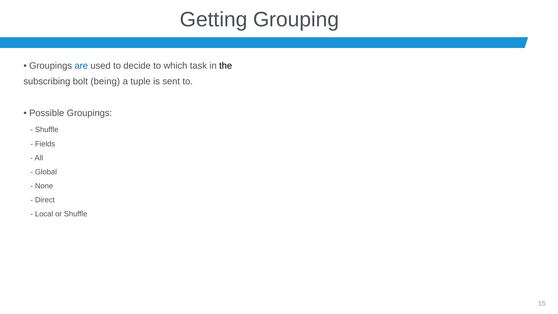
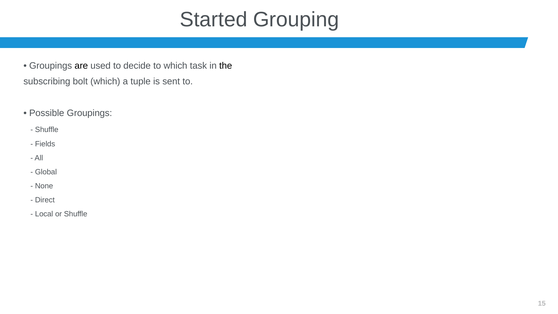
Getting: Getting -> Started (214, 20)
are colour: blue -> black (81, 66)
bolt being: being -> which (105, 81)
